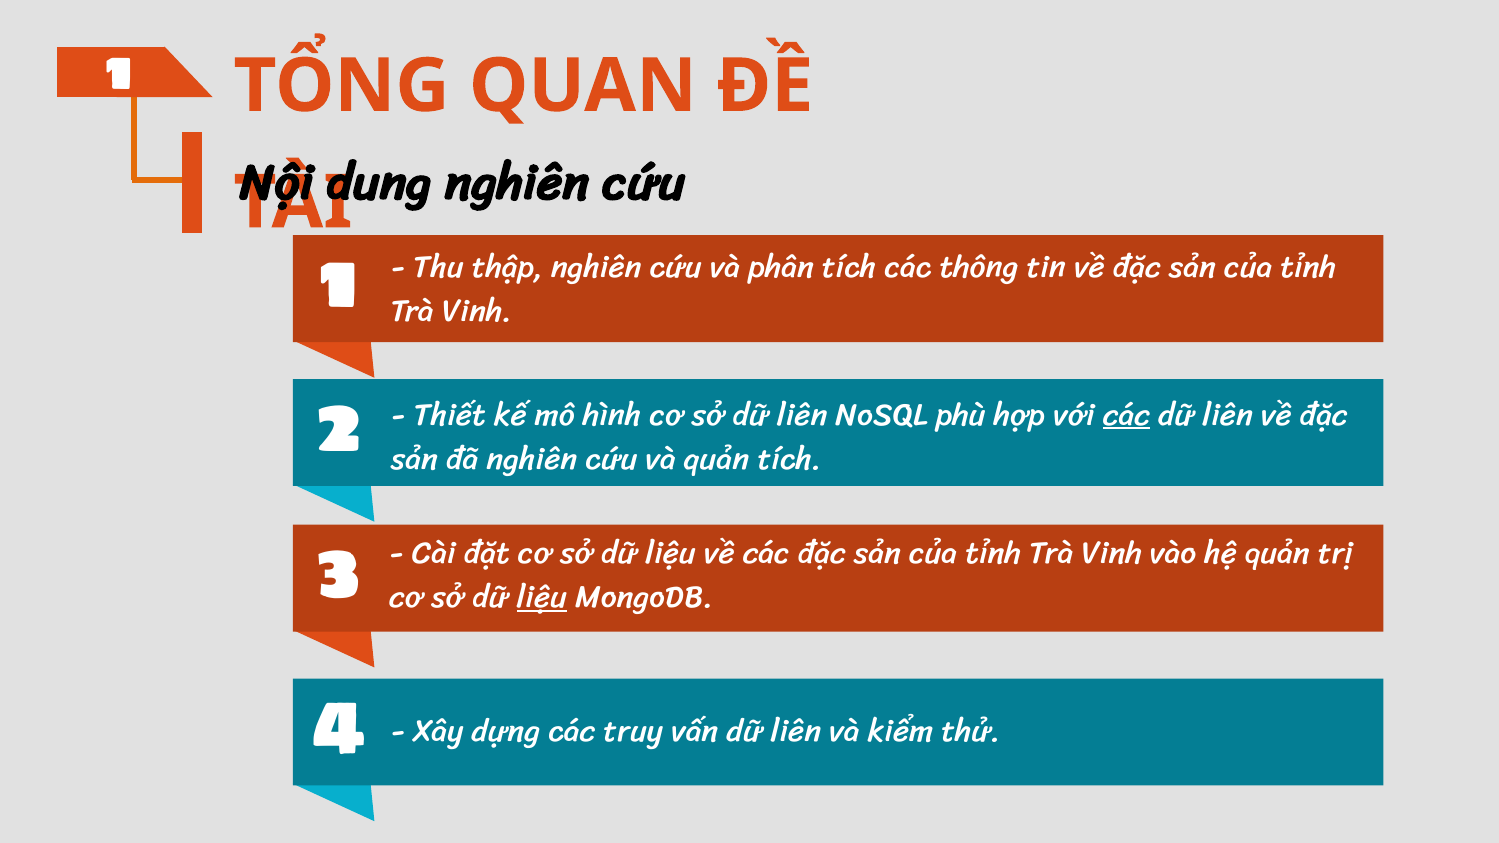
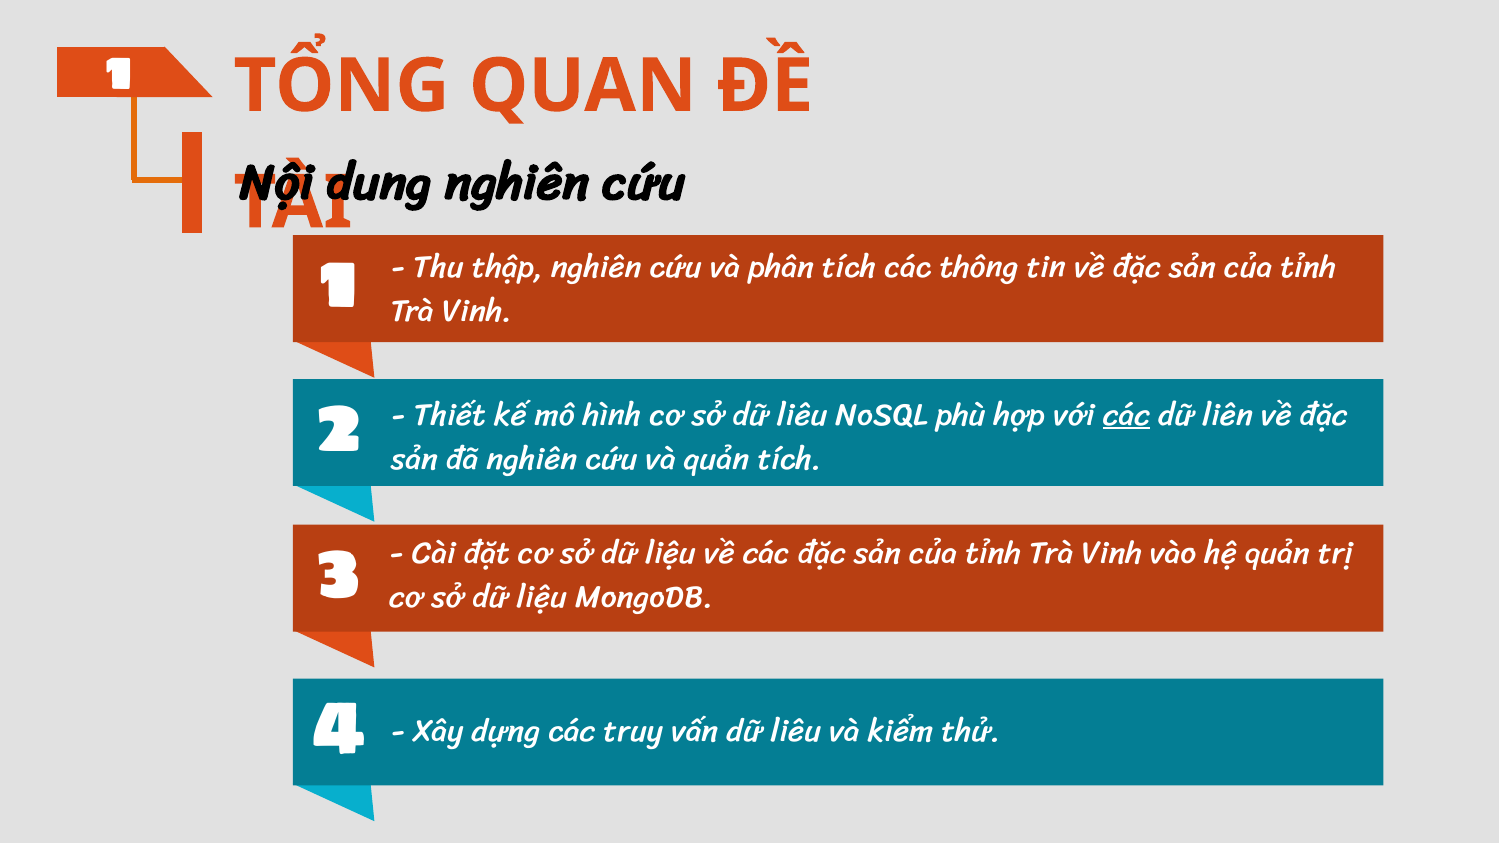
sở dữ liên: liên -> liêu (802, 415)
liệu underline: present -> none (542, 597)
vấn dữ liên: liên -> liêu (796, 732)
